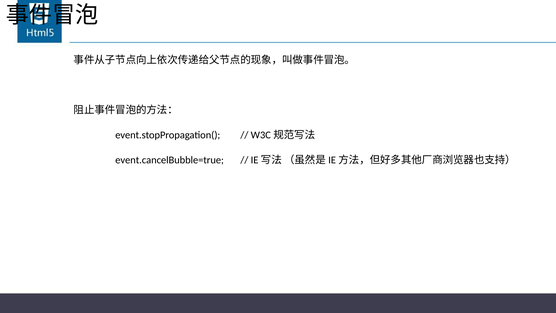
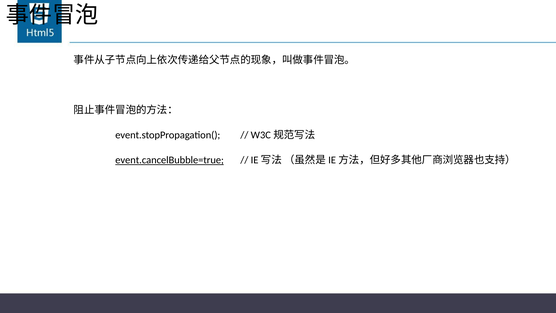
event.cancelBubble=true underline: none -> present (170, 160)
